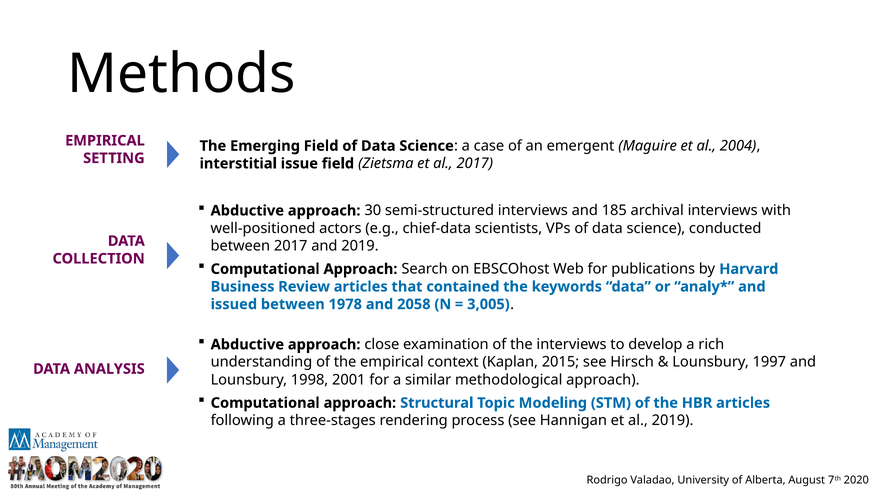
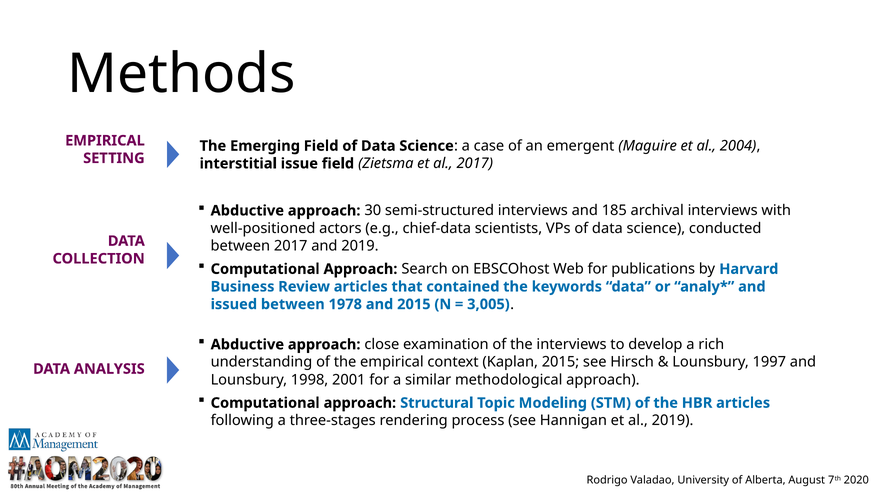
and 2058: 2058 -> 2015 (414, 304)
